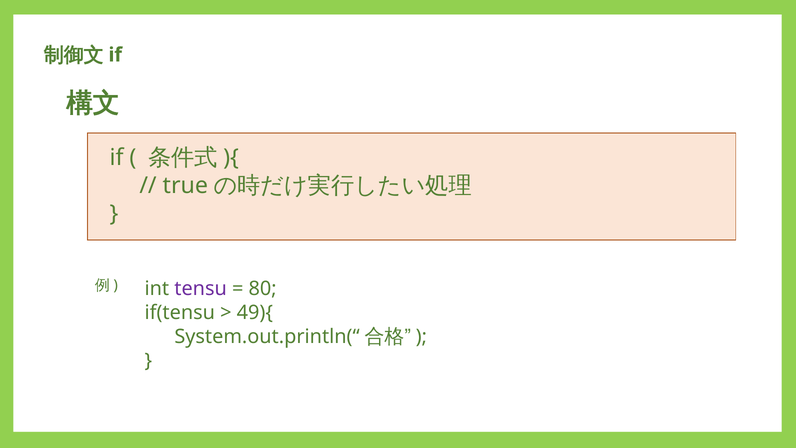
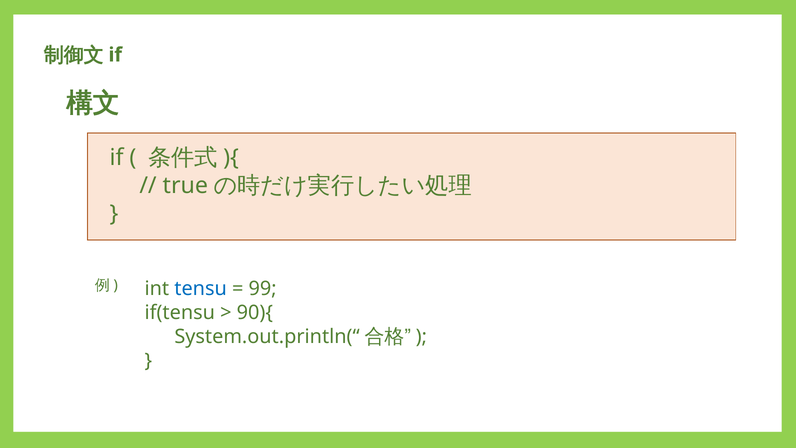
tensu colour: purple -> blue (201, 289)
80: 80 -> 99 (263, 289)
49){: 49){ -> 90){ (255, 312)
